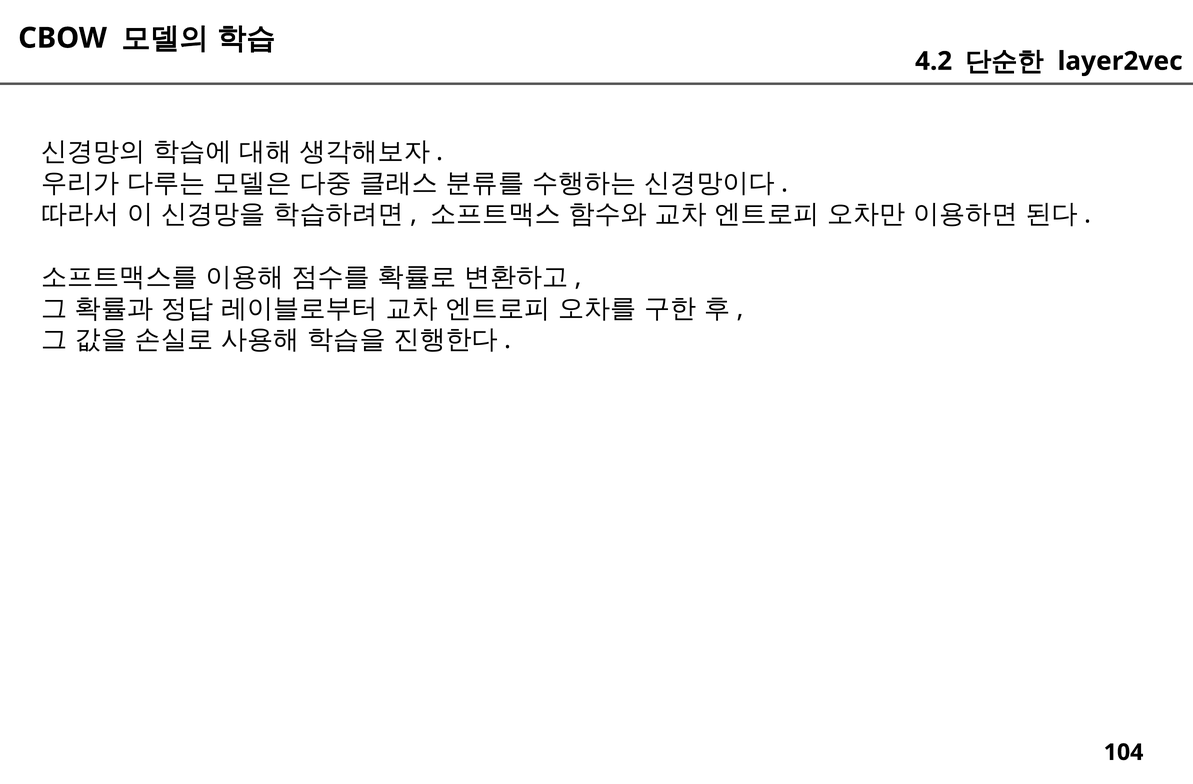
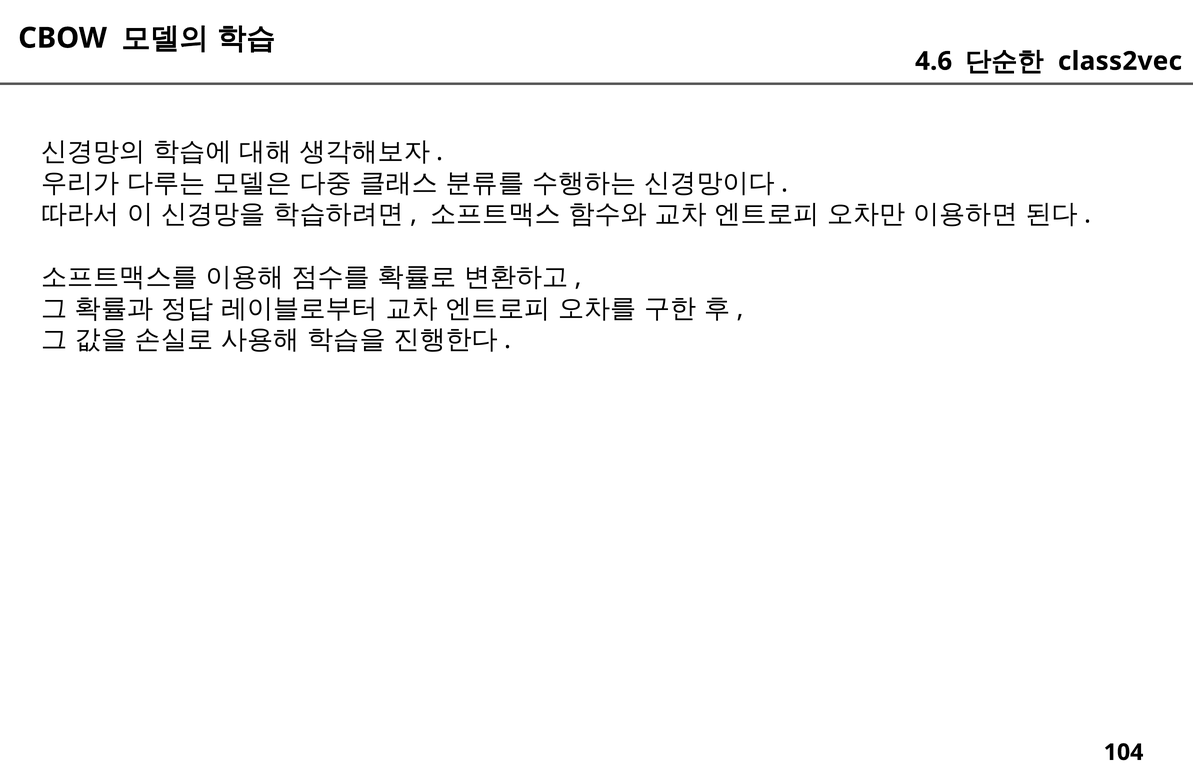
4.2: 4.2 -> 4.6 (934, 61)
layer2vec: layer2vec -> class2vec (1120, 61)
